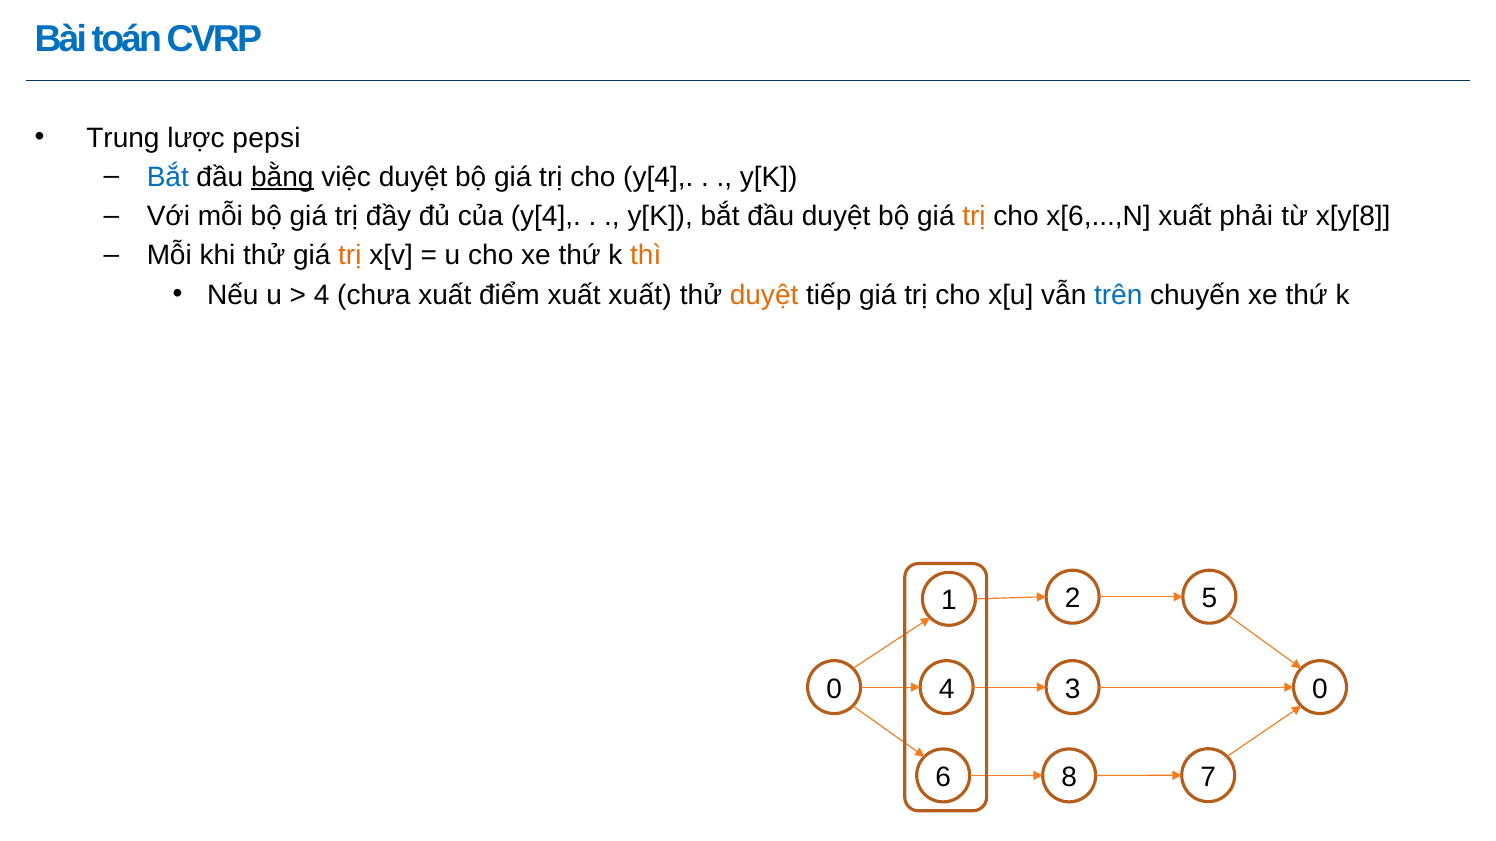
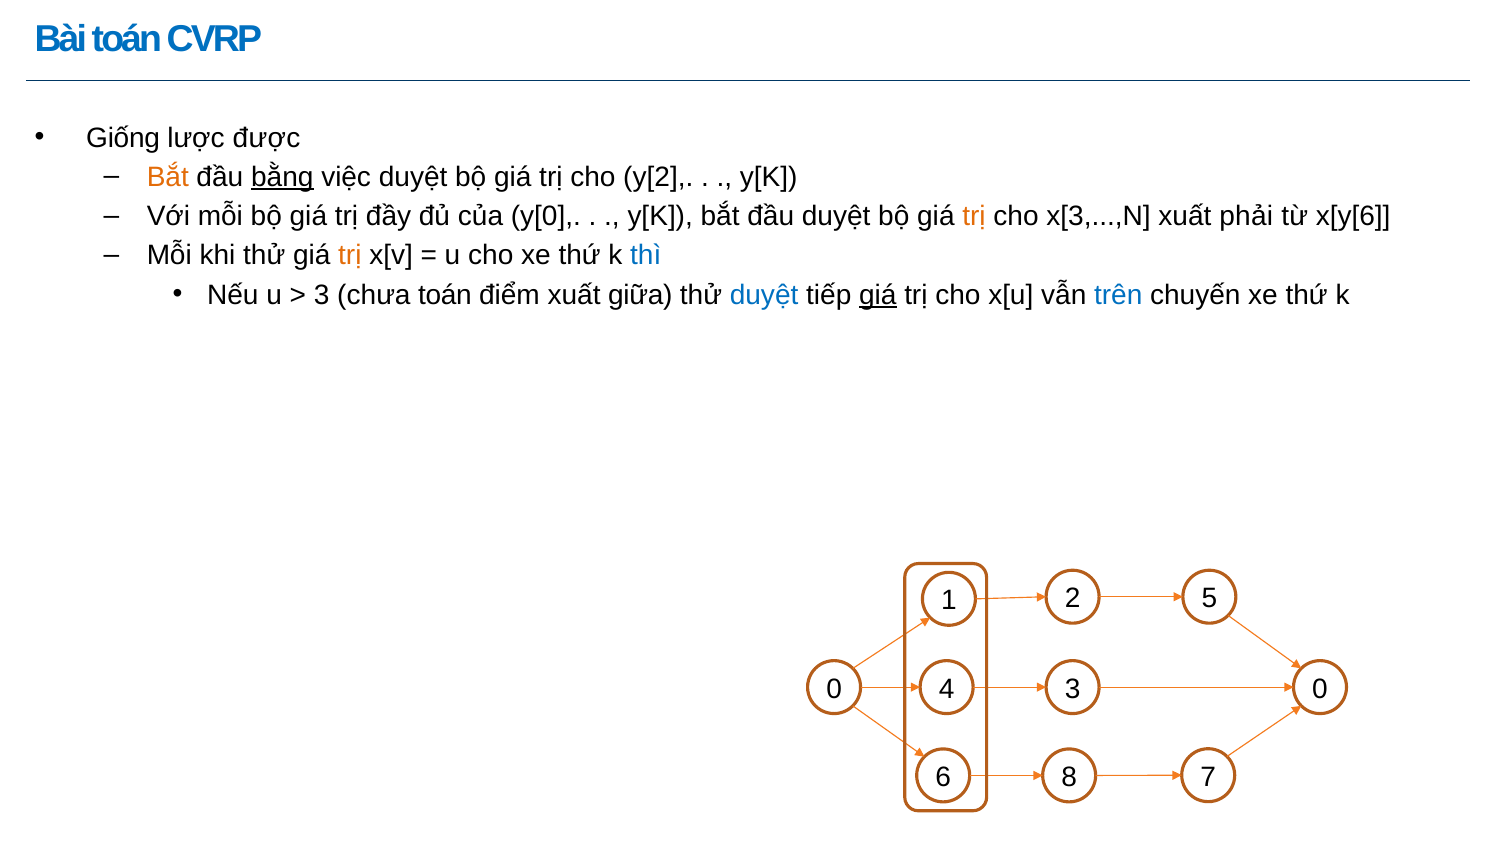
Trung: Trung -> Giống (123, 138)
pepsi: pepsi -> được (266, 138)
Bắt colour: blue -> orange (168, 177)
cho y[4: y[4 -> y[2 (658, 177)
của y[4: y[4 -> y[0 (546, 216)
x[6,...,N: x[6,...,N -> x[3,...,N (1099, 216)
x[y[8: x[y[8 -> x[y[6 (1353, 216)
thì colour: orange -> blue (646, 256)
4: 4 -> 3 (322, 295)
chưa xuất: xuất -> toán (445, 295)
xuất xuất: xuất -> giữa (640, 295)
duyệt colour: orange -> blue (764, 295)
giá underline: none -> present (878, 295)
